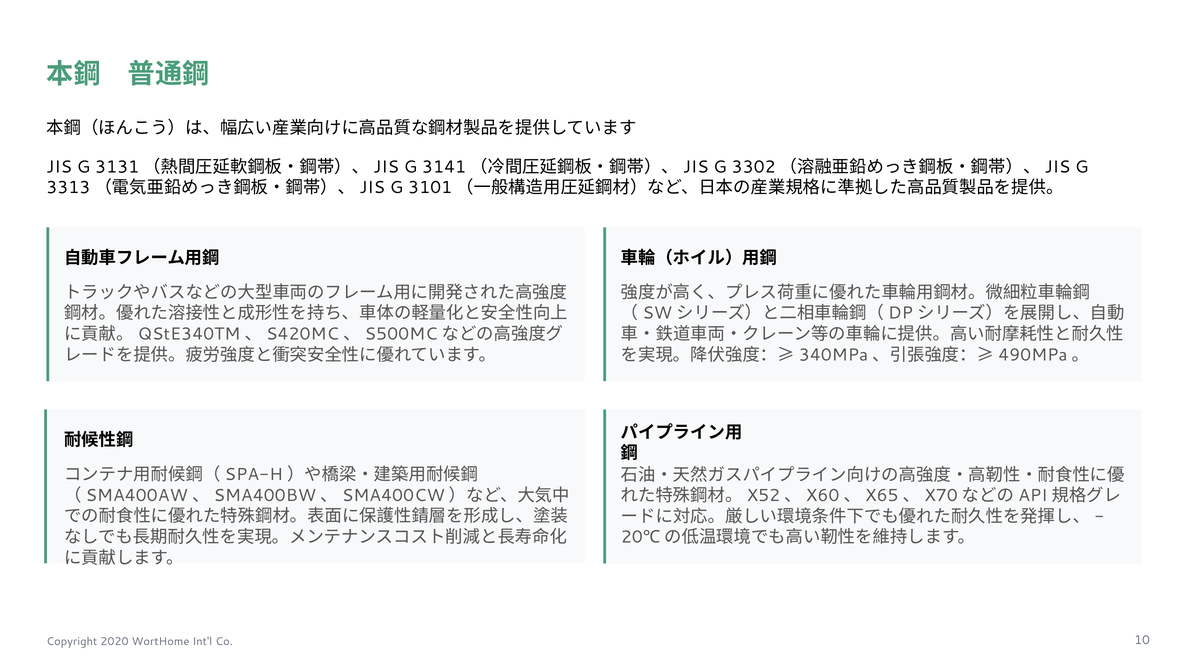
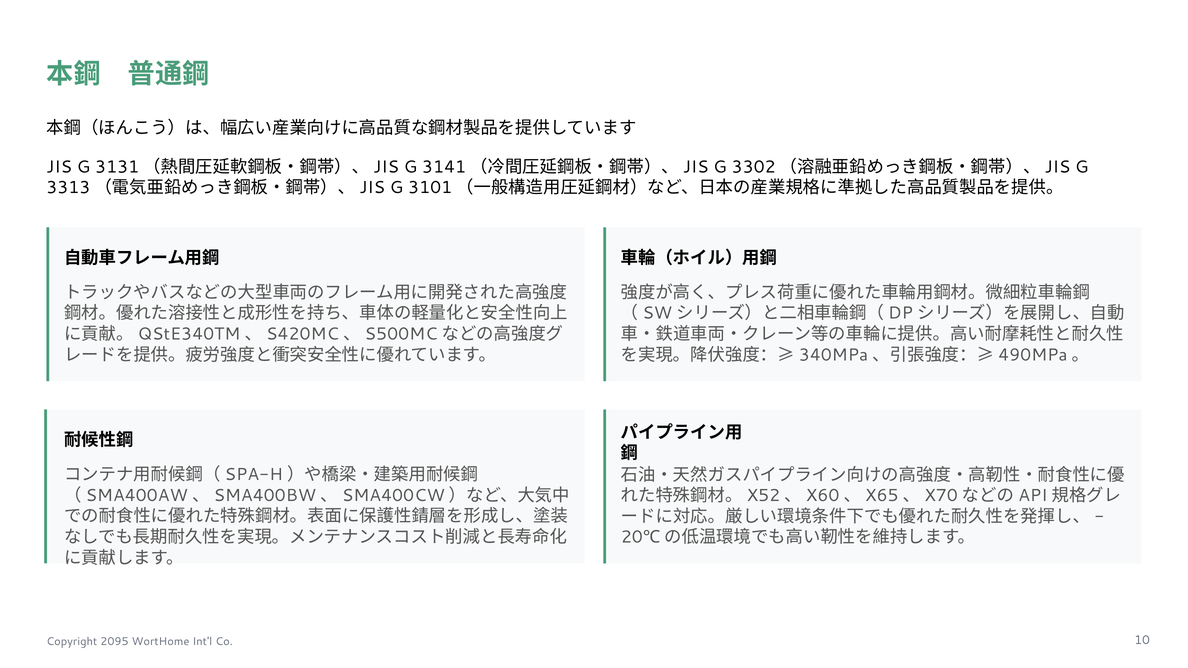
2020: 2020 -> 2095 (114, 642)
